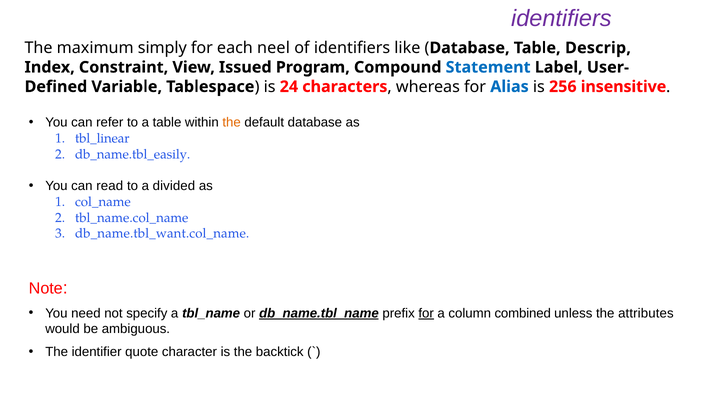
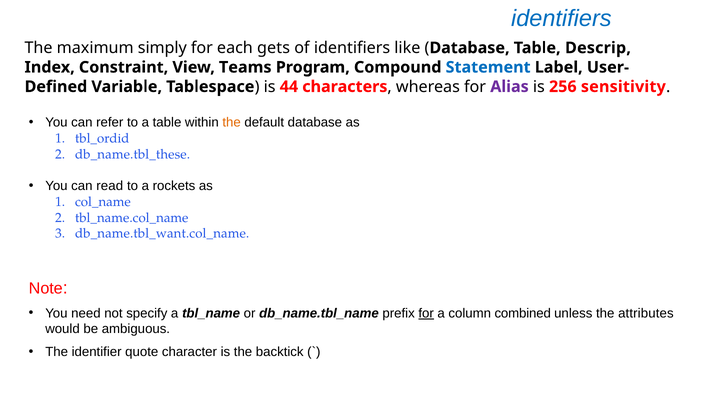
identifiers colour: purple -> blue (561, 18)
neel: neel -> gets (274, 48)
Issued: Issued -> Teams (245, 67)
24: 24 -> 44 (289, 87)
Alias colour: blue -> purple (509, 87)
insensitive: insensitive -> sensitivity (623, 87)
tbl_linear: tbl_linear -> tbl_ordid (102, 138)
db_name.tbl_easily: db_name.tbl_easily -> db_name.tbl_these (133, 154)
divided: divided -> rockets (174, 186)
db_name.tbl_name underline: present -> none (319, 313)
